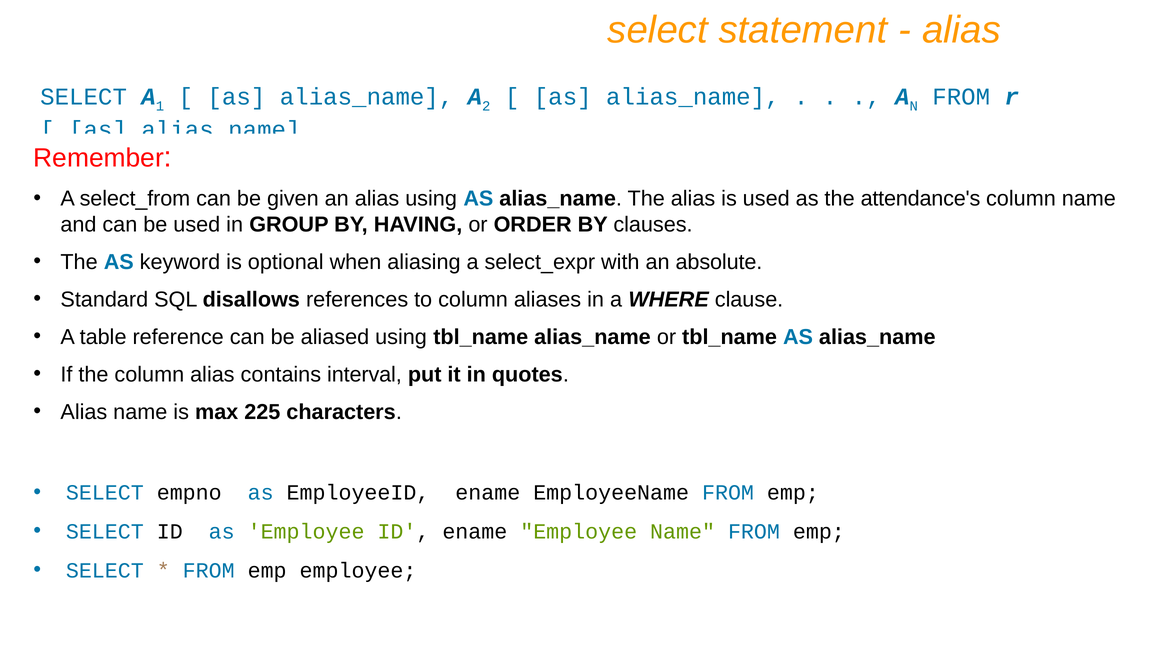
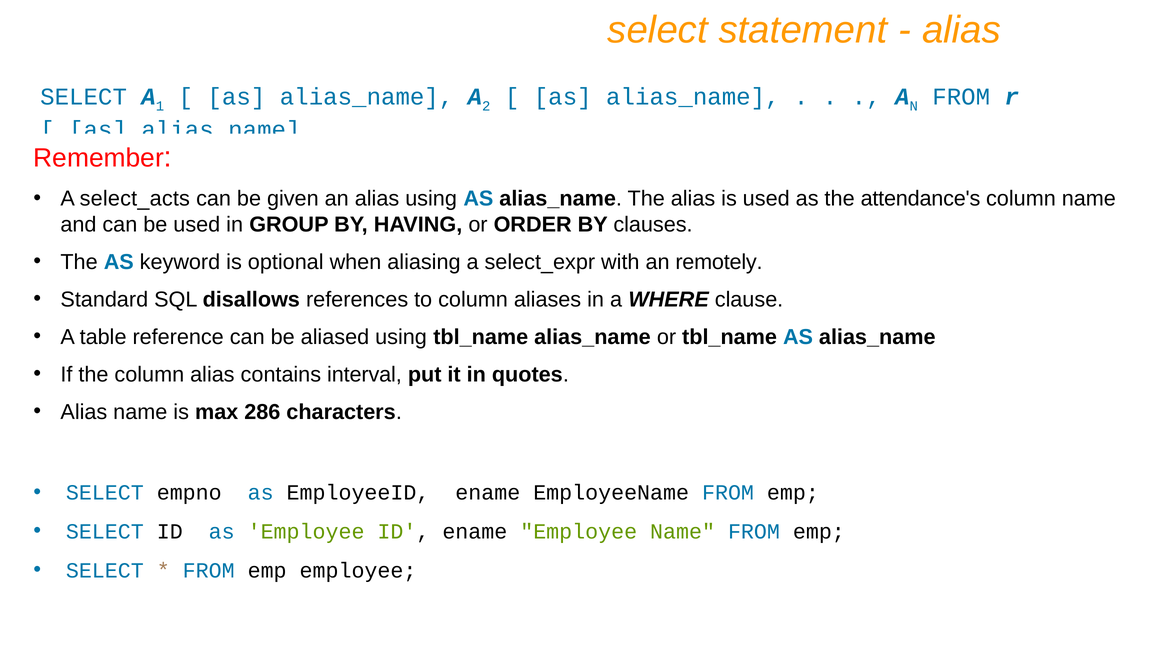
select_from: select_from -> select_acts (135, 199)
absolute: absolute -> remotely (719, 262)
225: 225 -> 286 (262, 412)
